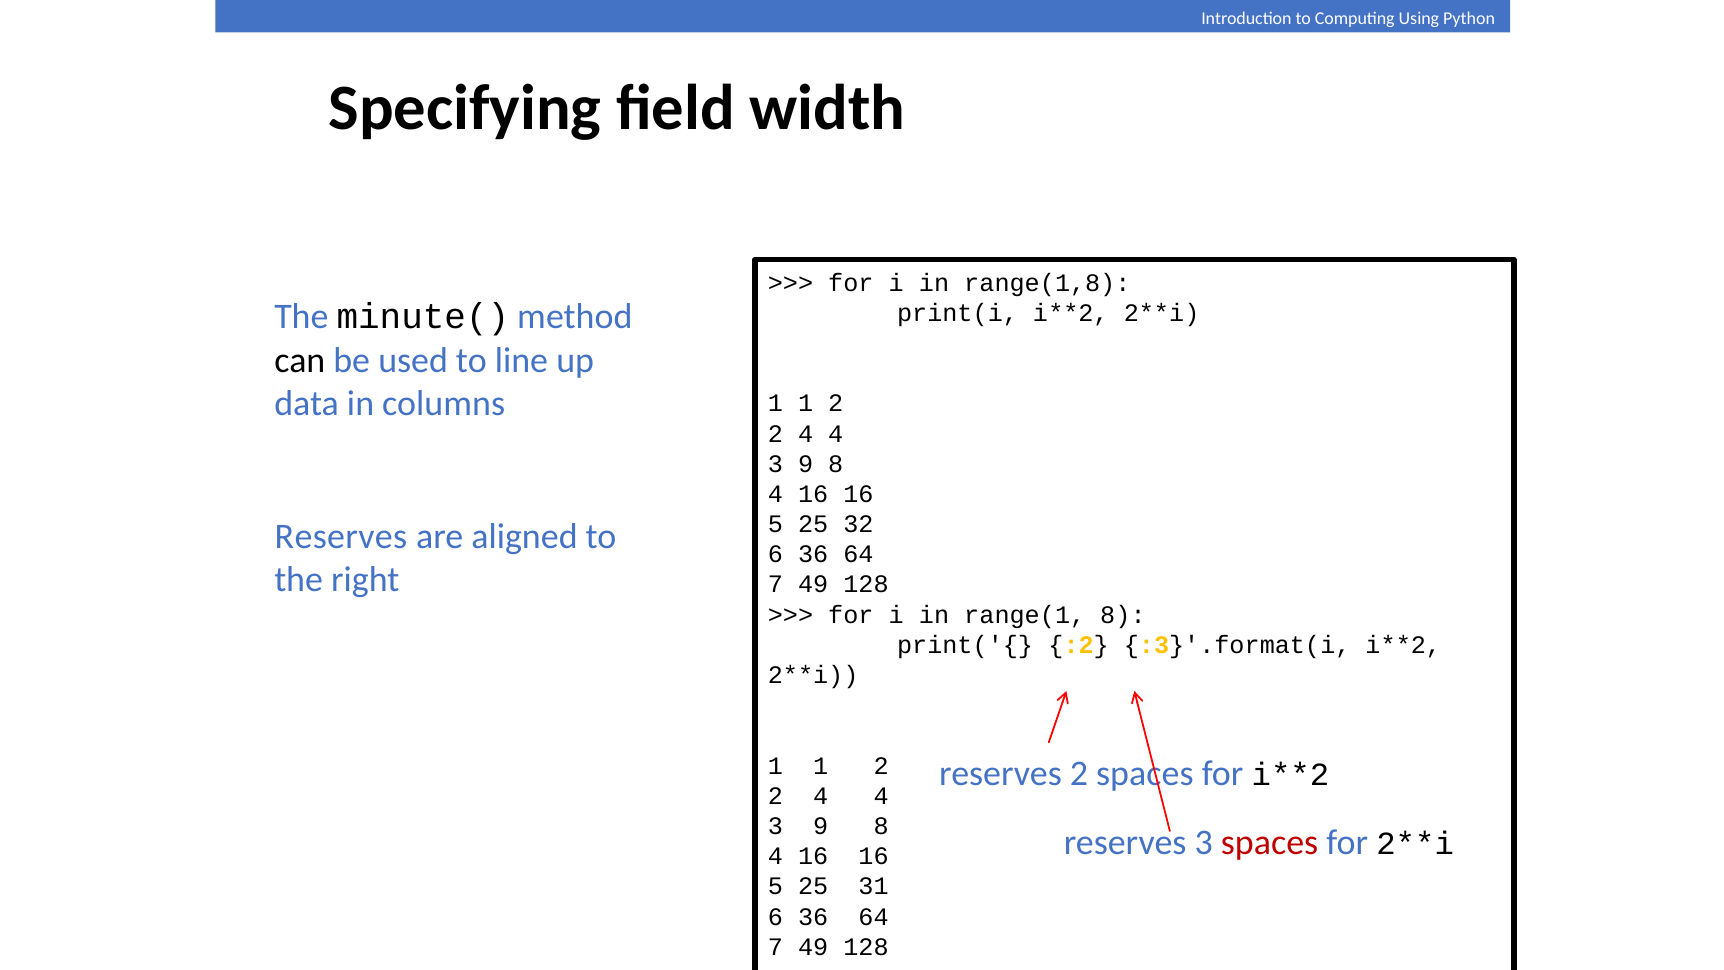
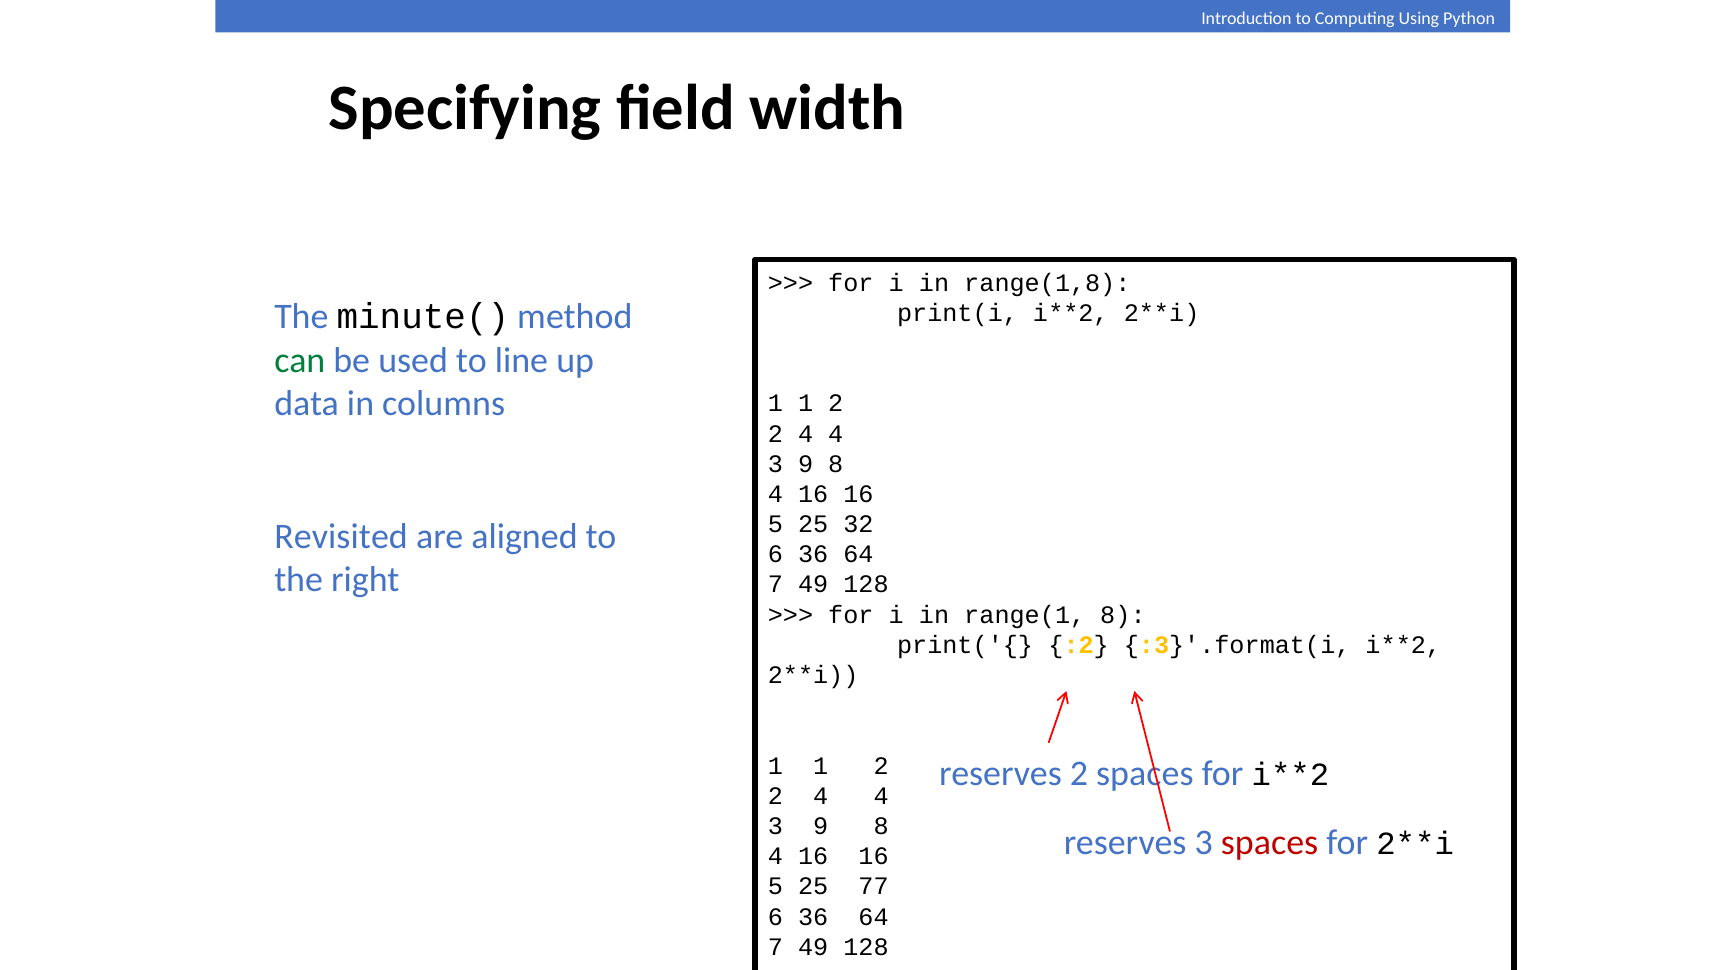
can colour: black -> green (300, 360)
Reserves: Reserves -> Revisited (341, 536)
31: 31 -> 77 (874, 886)
